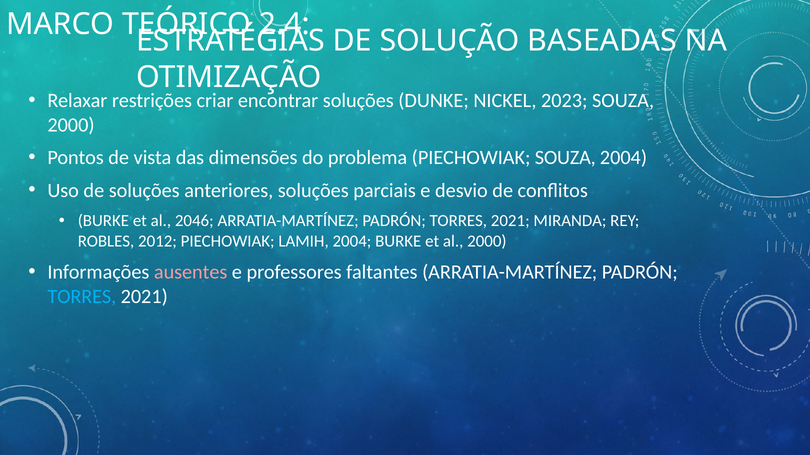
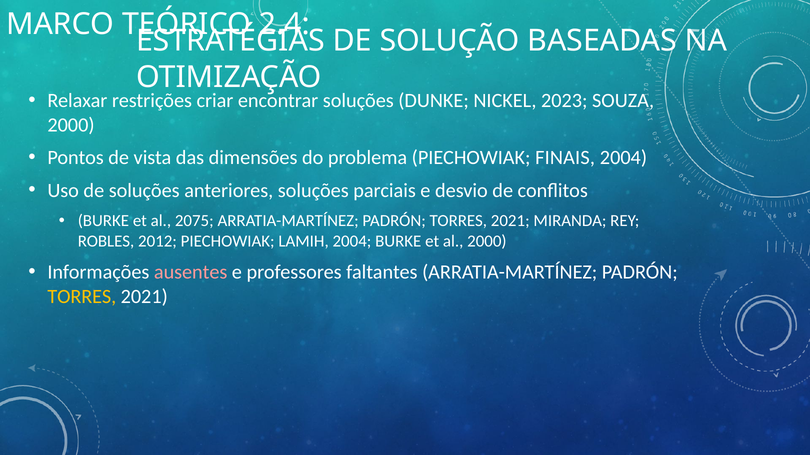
PIECHOWIAK SOUZA: SOUZA -> FINAIS (565, 158)
2046: 2046 -> 2075 (194, 221)
TORRES colour: light blue -> yellow (82, 297)
